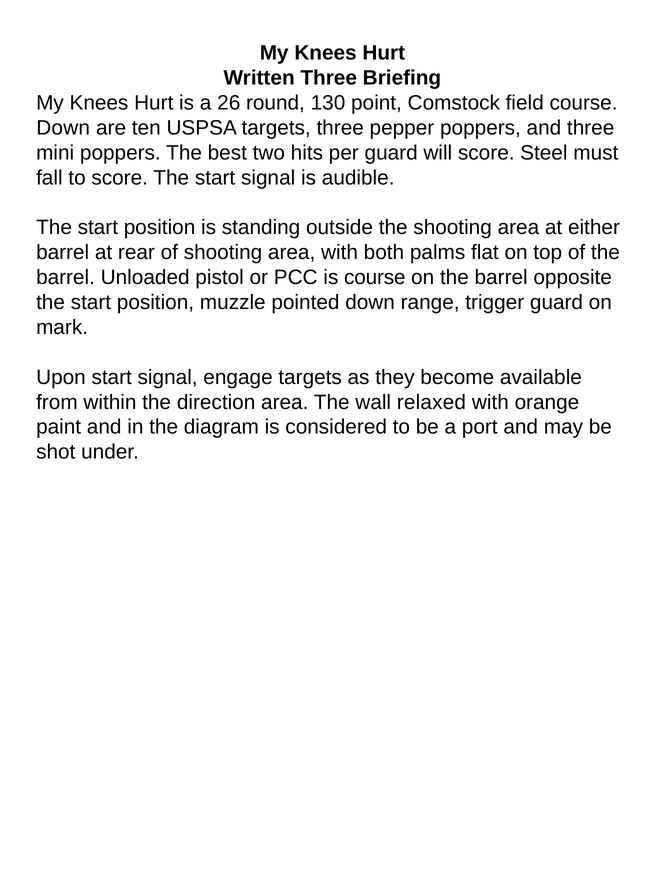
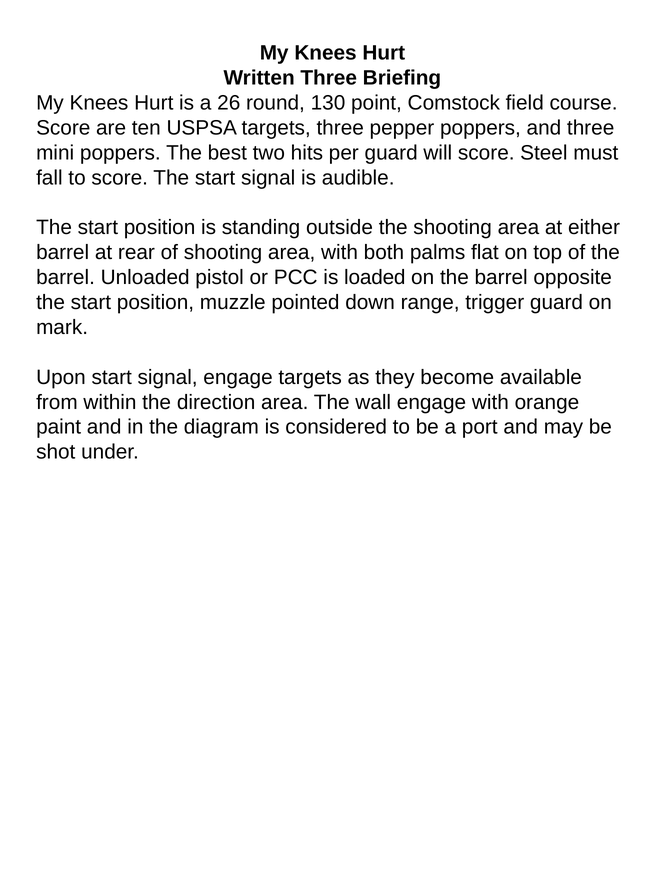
Down: Down -> Score (63, 128)
is course: course -> loaded (375, 277)
wall relaxed: relaxed -> engage (431, 402)
